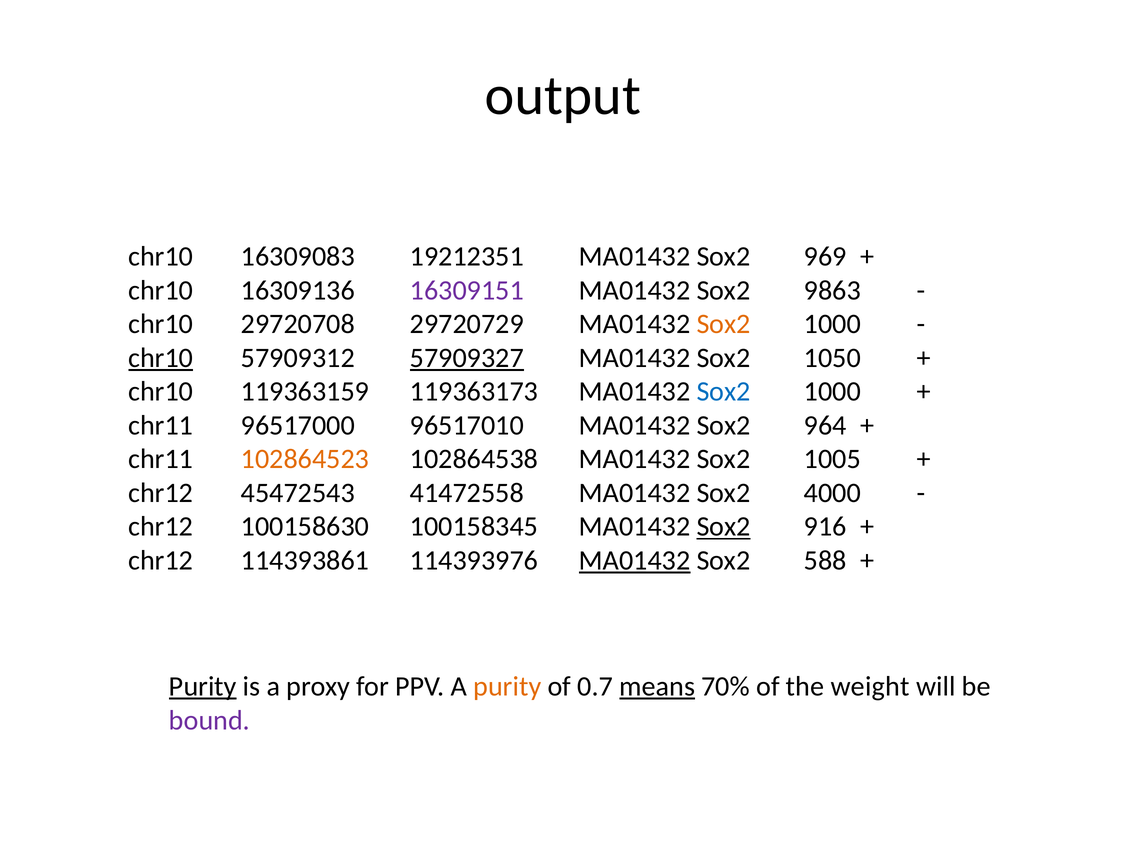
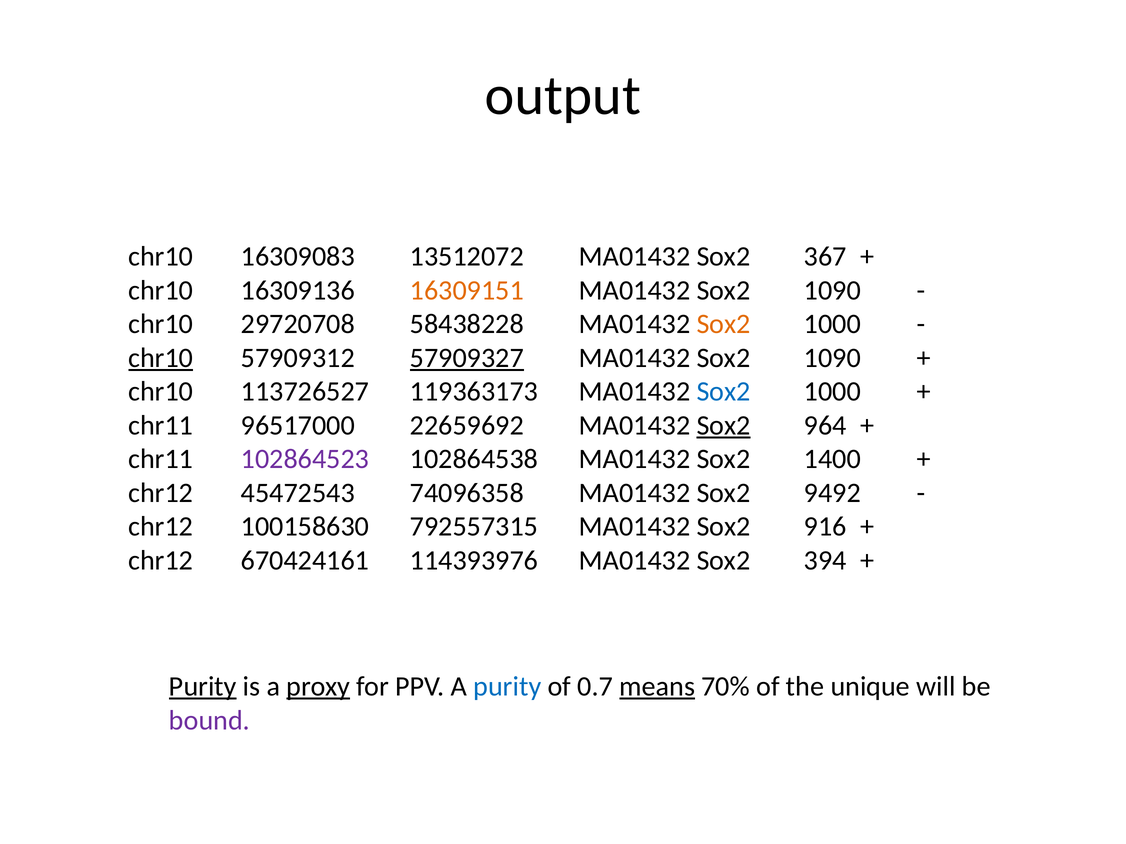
19212351: 19212351 -> 13512072 (467, 257)
969: 969 -> 367 (825, 257)
16309151 colour: purple -> orange (467, 291)
9863: 9863 -> 1090 (832, 291)
29720729: 29720729 -> 58438228 (467, 324)
1050: 1050 -> 1090 (832, 358)
119363159: 119363159 -> 113726527 (305, 392)
96517010: 96517010 -> 22659692 (467, 426)
Sox2 underline: none -> present (724, 426)
102864523 colour: orange -> purple (305, 459)
1005: 1005 -> 1400 (832, 459)
41472558: 41472558 -> 74096358 (467, 493)
4000: 4000 -> 9492 (832, 493)
100158345: 100158345 -> 792557315 (474, 527)
Sox2 underline: present -> none (724, 527)
114393861: 114393861 -> 670424161 (305, 561)
MA01432 underline: present -> none (635, 561)
588: 588 -> 394 (825, 561)
proxy underline: none -> present (318, 687)
purity colour: orange -> blue (507, 687)
weight: weight -> unique (870, 687)
